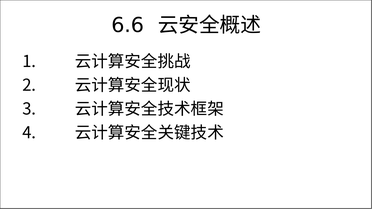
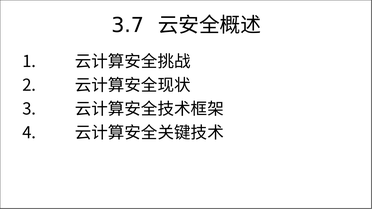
6.6: 6.6 -> 3.7 (128, 25)
